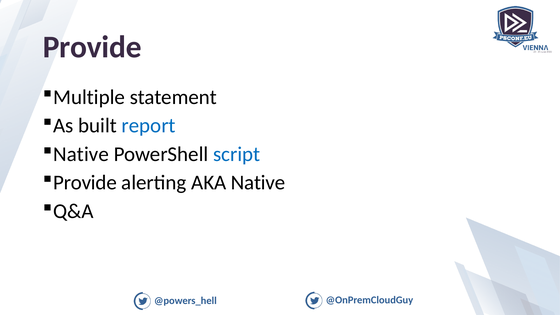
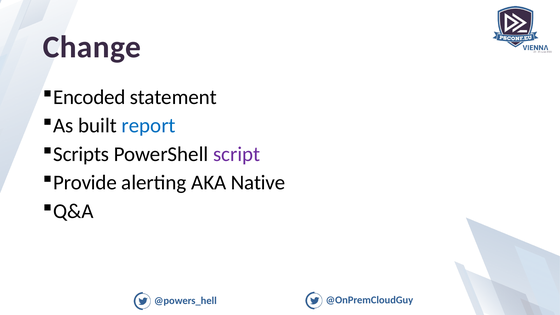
Provide: Provide -> Change (92, 47)
Multiple: Multiple -> Encoded (89, 97)
Native: Native -> Scripts (81, 154)
script colour: blue -> purple (237, 154)
